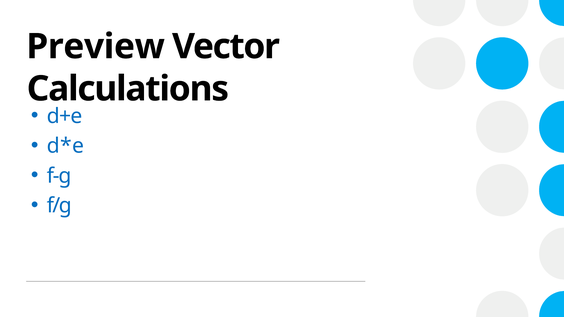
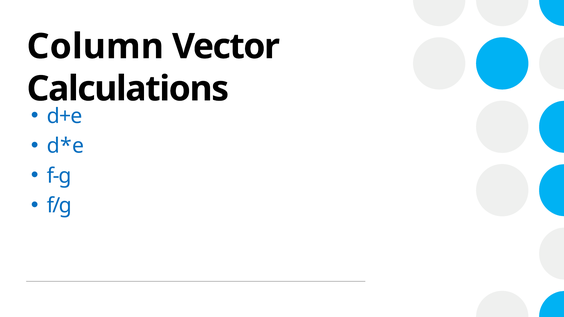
Preview: Preview -> Column (95, 47)
